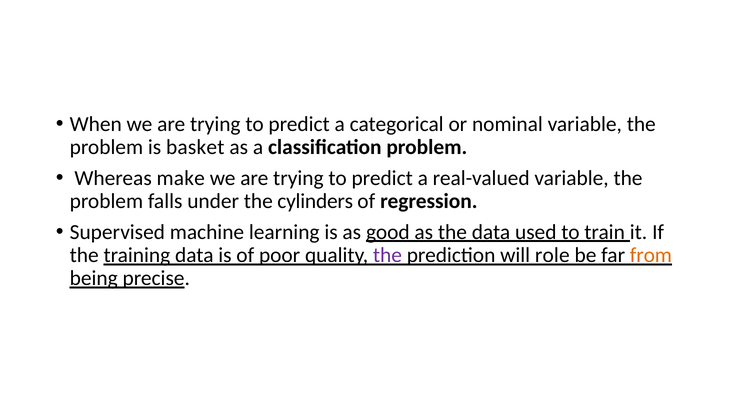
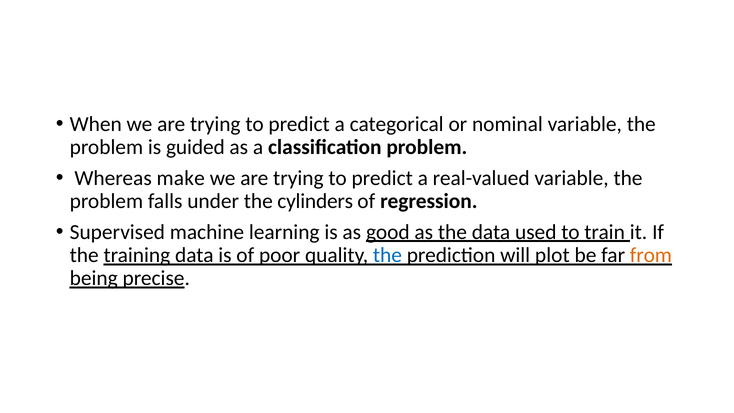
basket: basket -> guided (195, 147)
the colour: purple -> blue (387, 255)
role: role -> plot (552, 255)
